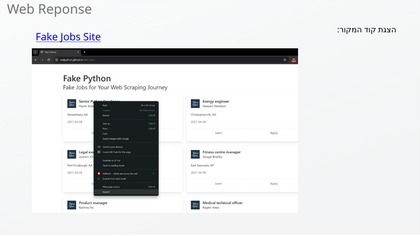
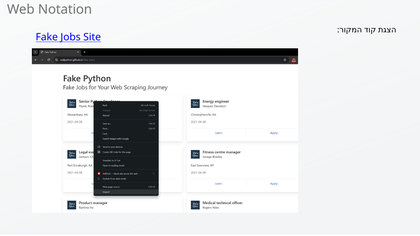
Reponse: Reponse -> Notation (65, 9)
